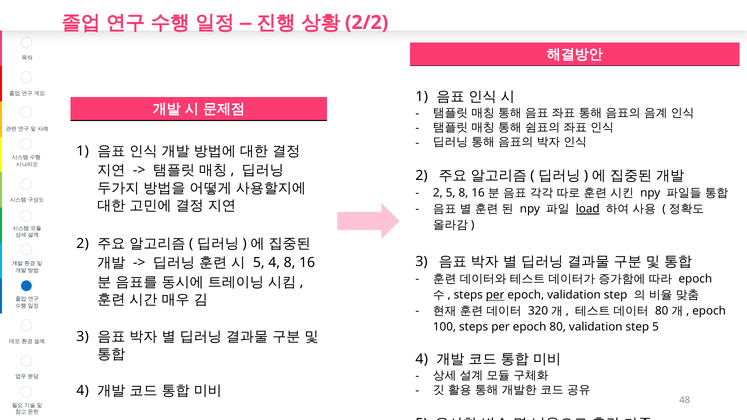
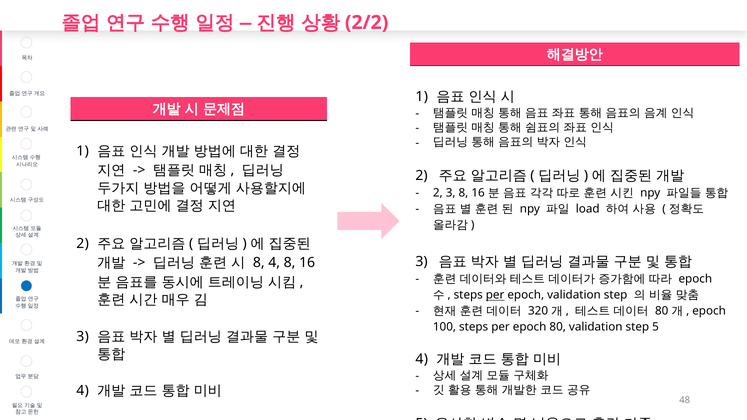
2 5: 5 -> 3 (451, 193)
load underline: present -> none (588, 209)
5: 5 -> 8 (259, 263)
